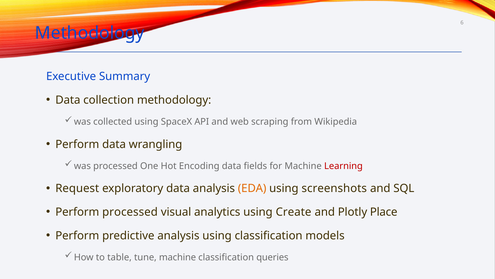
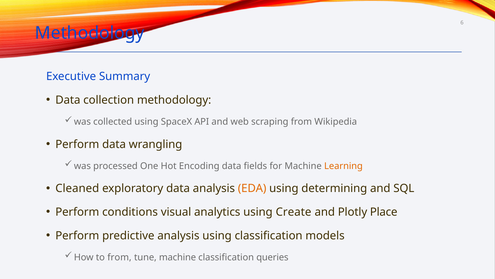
Learning colour: red -> orange (343, 166)
Request: Request -> Cleaned (77, 188)
screenshots: screenshots -> determining (334, 188)
Perform processed: processed -> conditions (130, 212)
to table: table -> from (119, 257)
